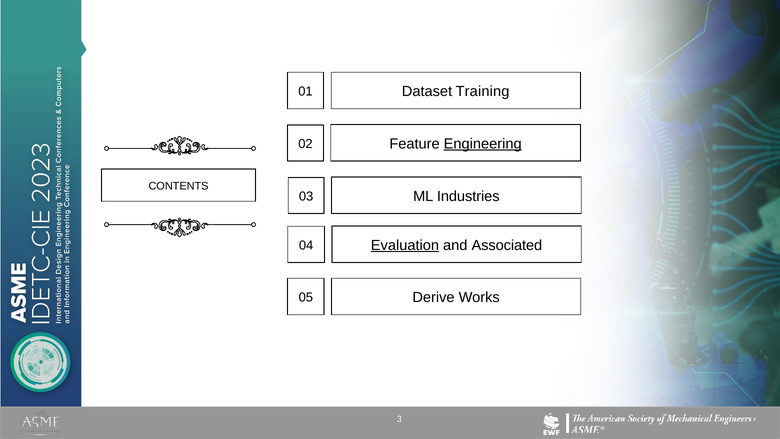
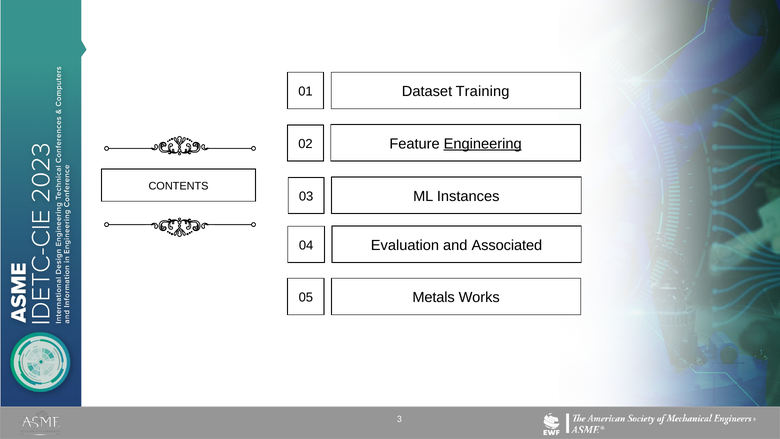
Industries: Industries -> Instances (468, 196)
Evaluation underline: present -> none (405, 245)
Derive: Derive -> Metals (434, 297)
